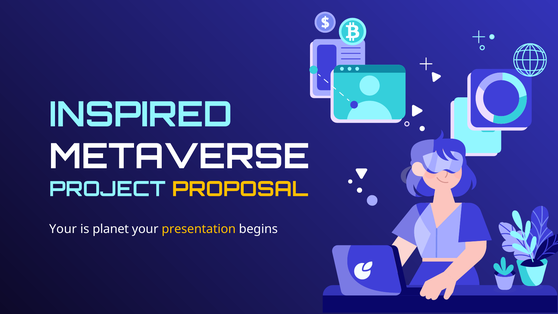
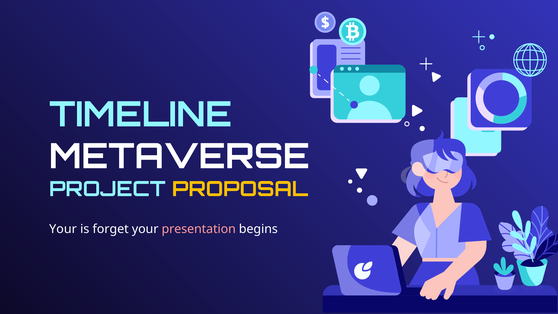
INSPIRED: INSPIRED -> TIMELINE (141, 115)
planet: planet -> forget (111, 229)
presentation colour: yellow -> pink (199, 229)
